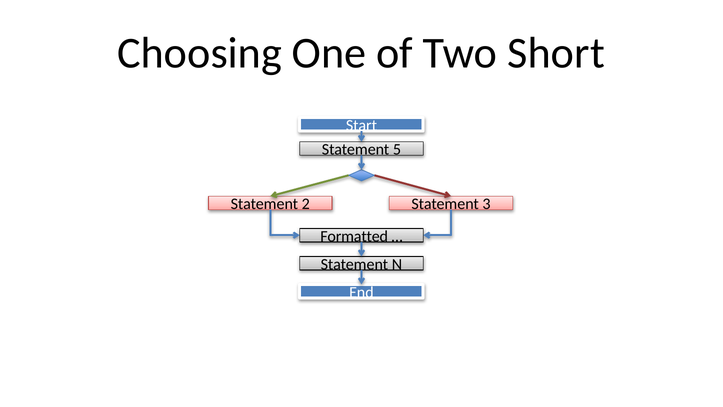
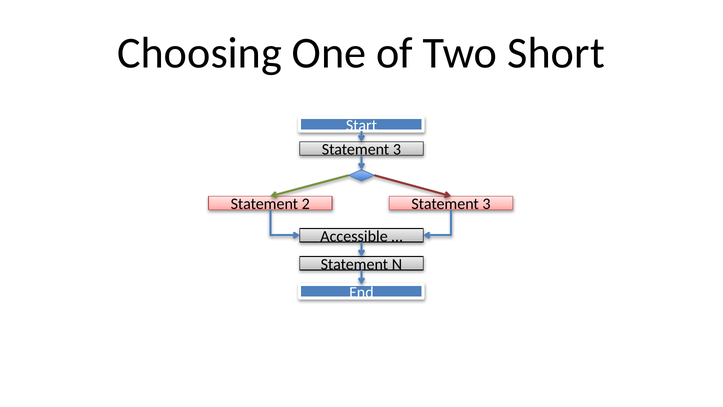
5: 5 -> 3 (397, 150)
Formatted: Formatted -> Accessible (354, 236)
